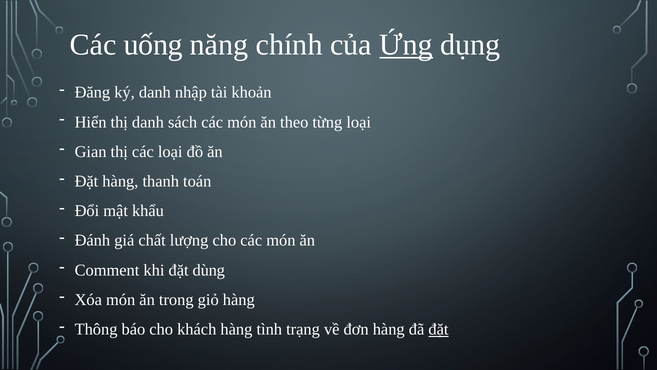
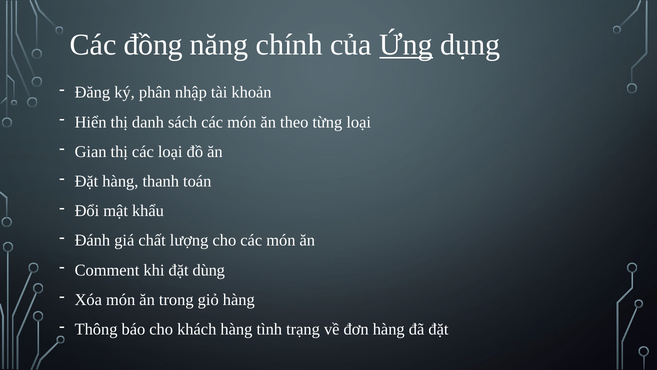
uống: uống -> đồng (153, 45)
ký danh: danh -> phân (155, 92)
đặt underline: present -> none (438, 329)
